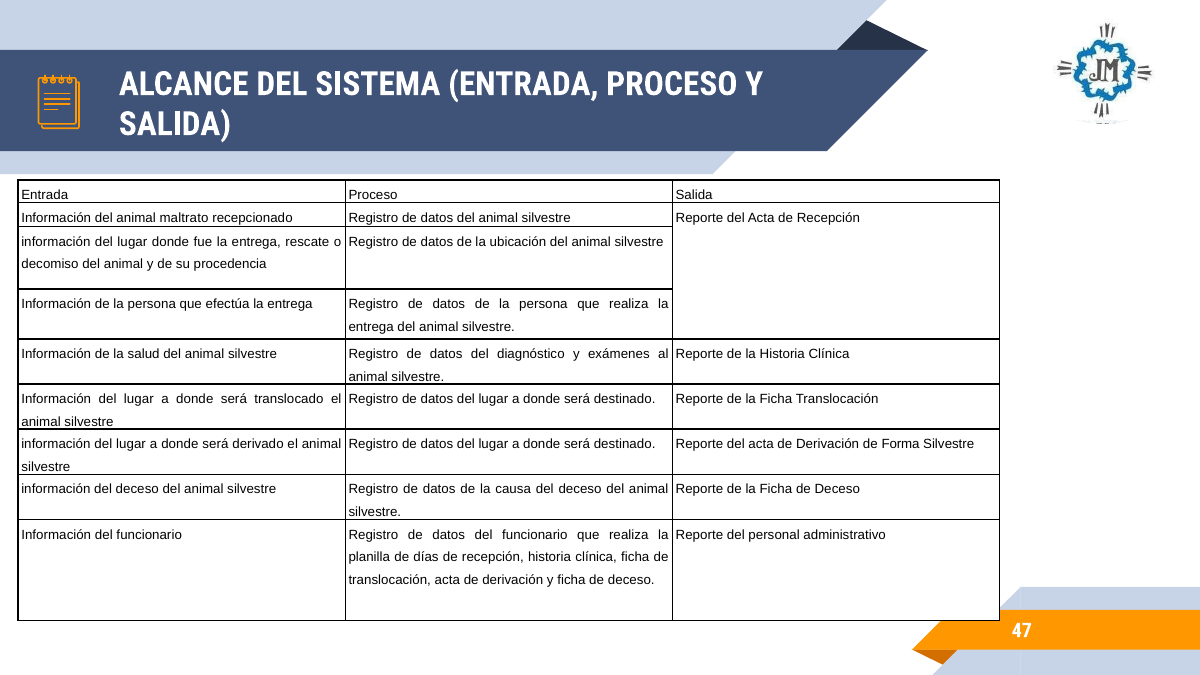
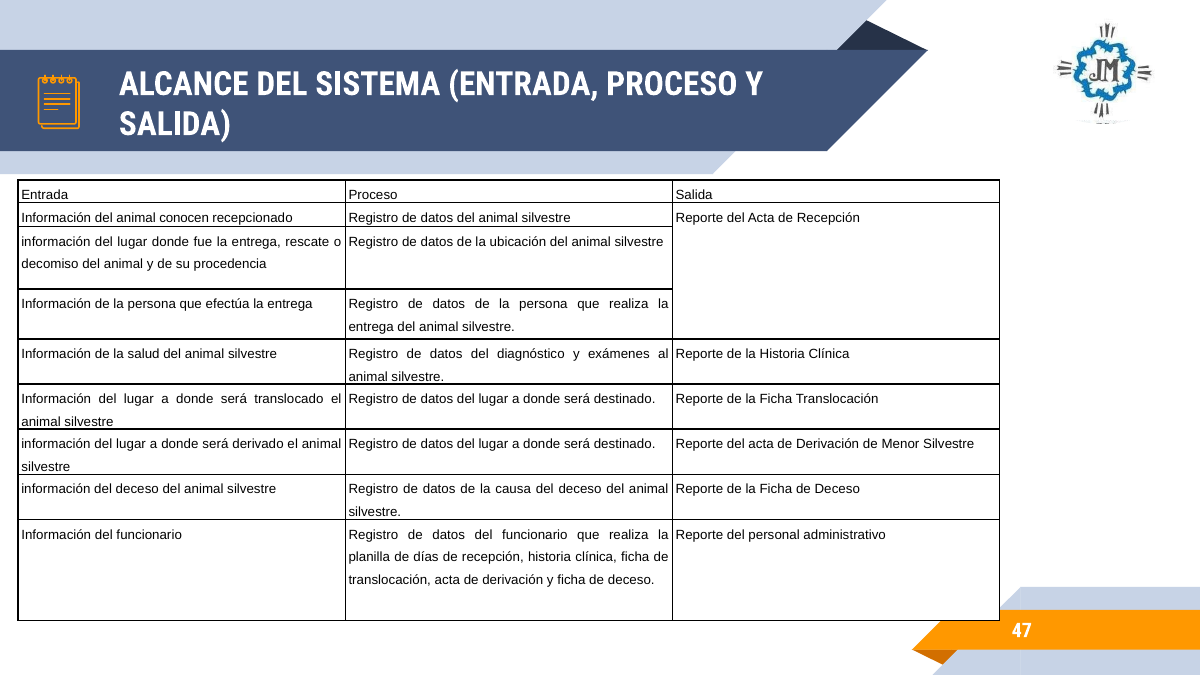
maltrato: maltrato -> conocen (184, 218)
Forma: Forma -> Menor (900, 444)
